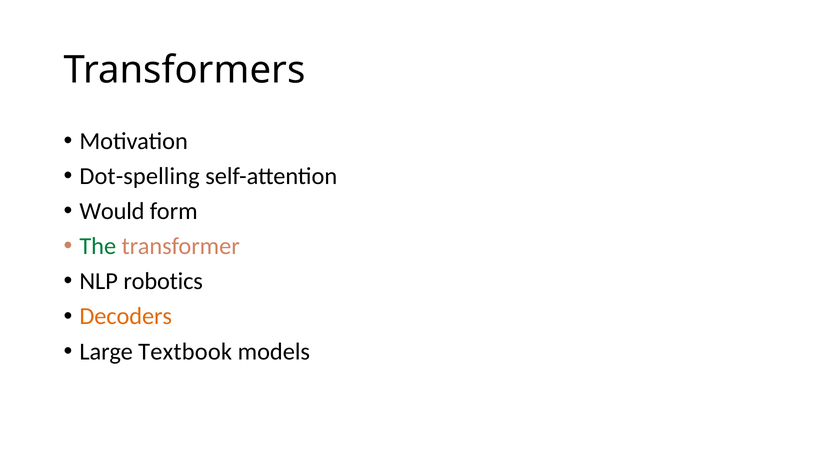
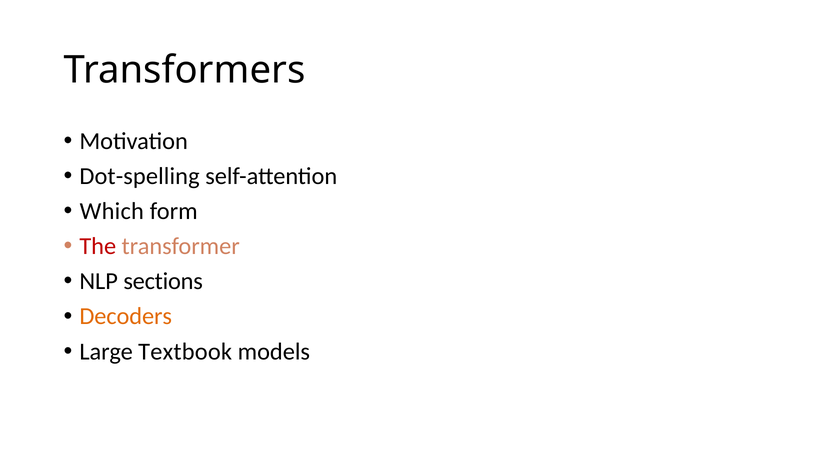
Would: Would -> Which (112, 211)
The colour: green -> red (98, 247)
robotics: robotics -> sections (163, 282)
